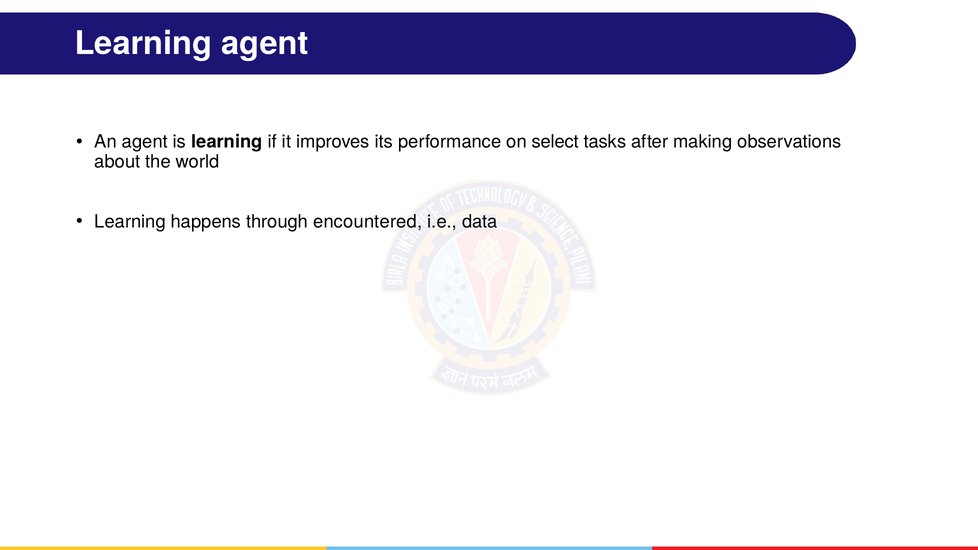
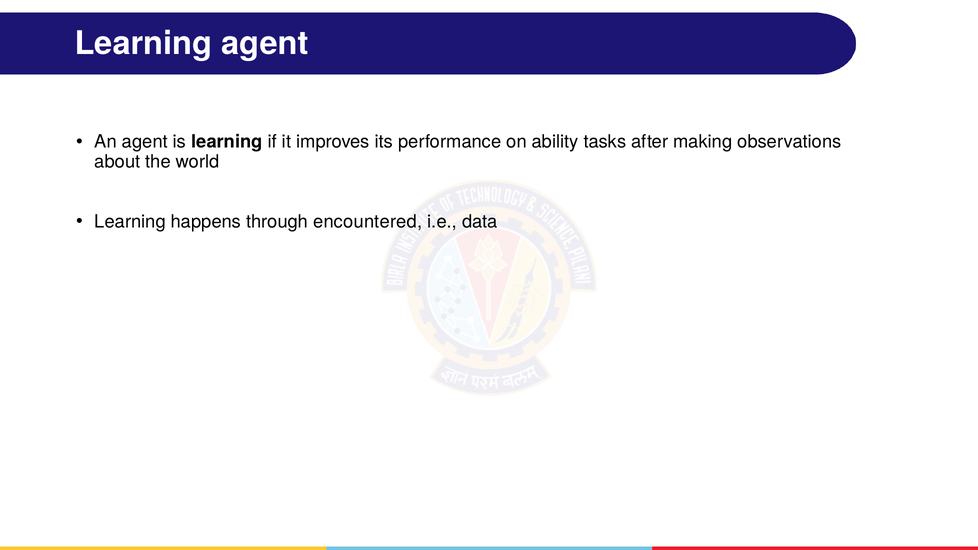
select: select -> ability (555, 142)
